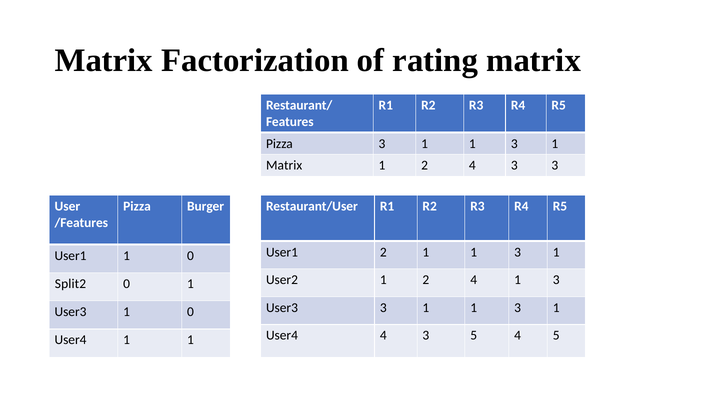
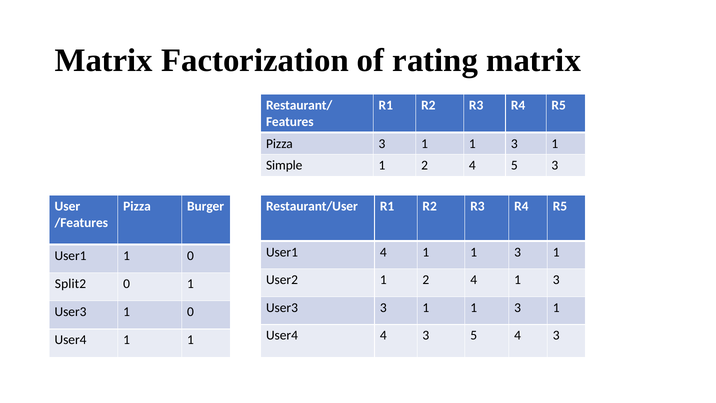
Matrix: Matrix -> Simple (284, 165)
2 4 3: 3 -> 5 (514, 165)
User1 2: 2 -> 4 (383, 252)
5 4 5: 5 -> 3 (556, 335)
